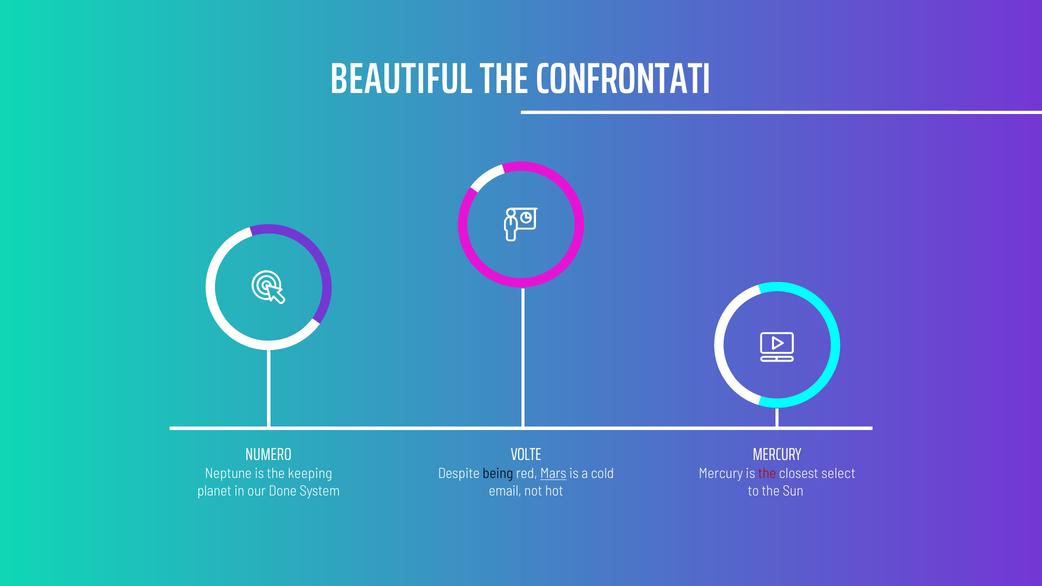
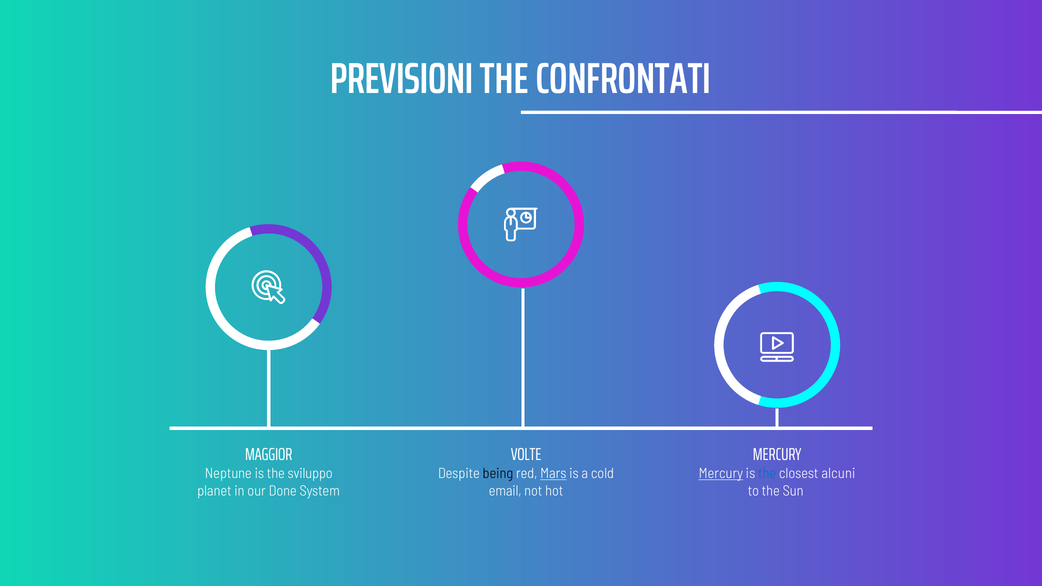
BEAUTIFUL: BEAUTIFUL -> PREVISIONI (402, 79)
NUMERO: NUMERO -> MAGGIOR (269, 455)
keeping: keeping -> sviluppo (310, 474)
Mercury underline: none -> present (721, 474)
the colour: red -> blue (767, 474)
select: select -> alcuni (838, 474)
